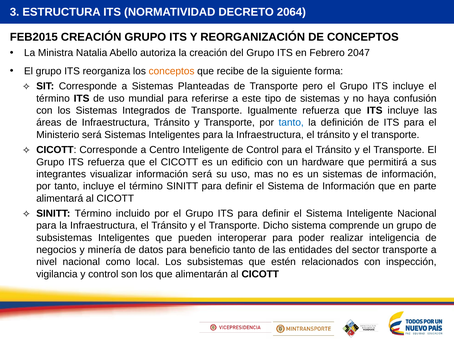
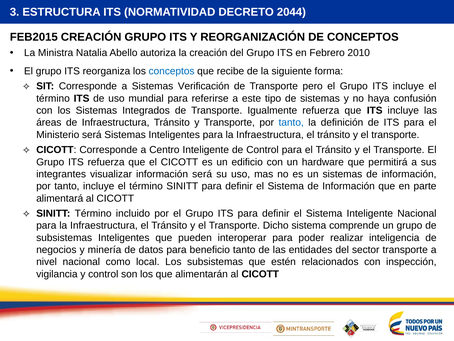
2064: 2064 -> 2044 (291, 12)
2047: 2047 -> 2010 (359, 53)
conceptos colour: orange -> blue (172, 71)
Planteadas: Planteadas -> Verificación (204, 86)
